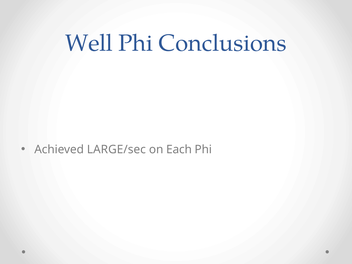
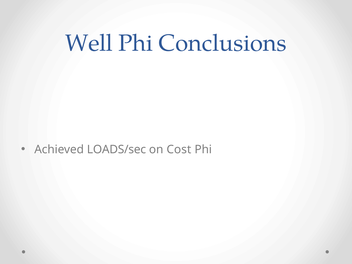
LARGE/sec: LARGE/sec -> LOADS/sec (116, 150)
Each: Each -> Cost (179, 150)
